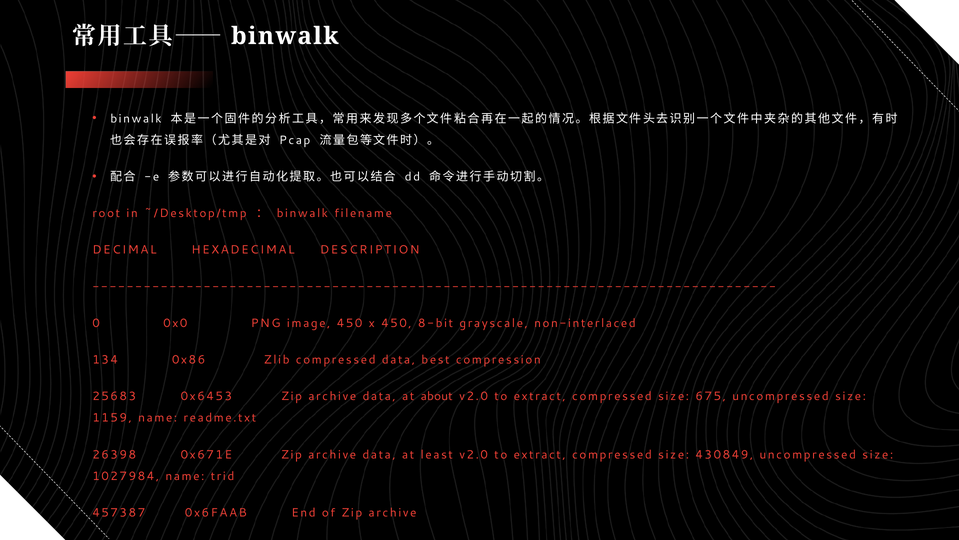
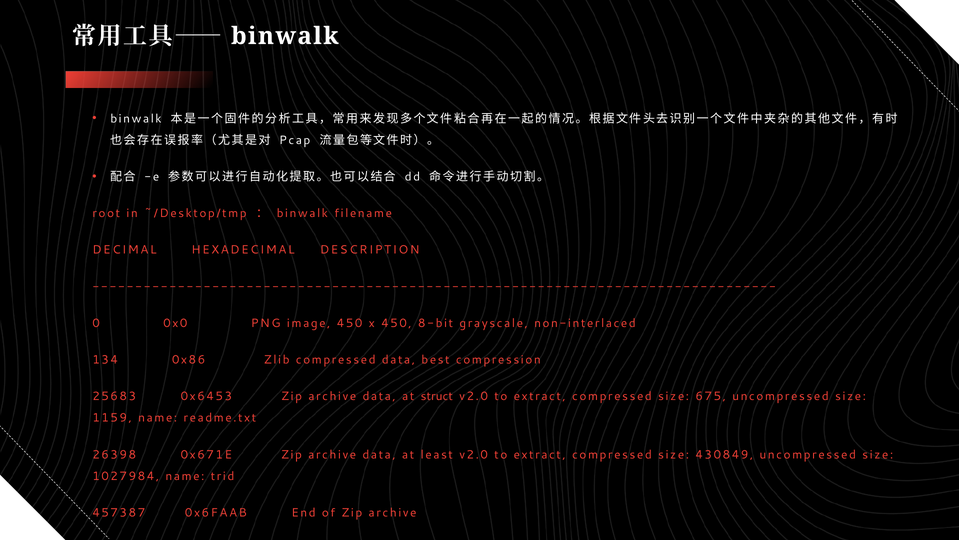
about: about -> struct (437, 396)
